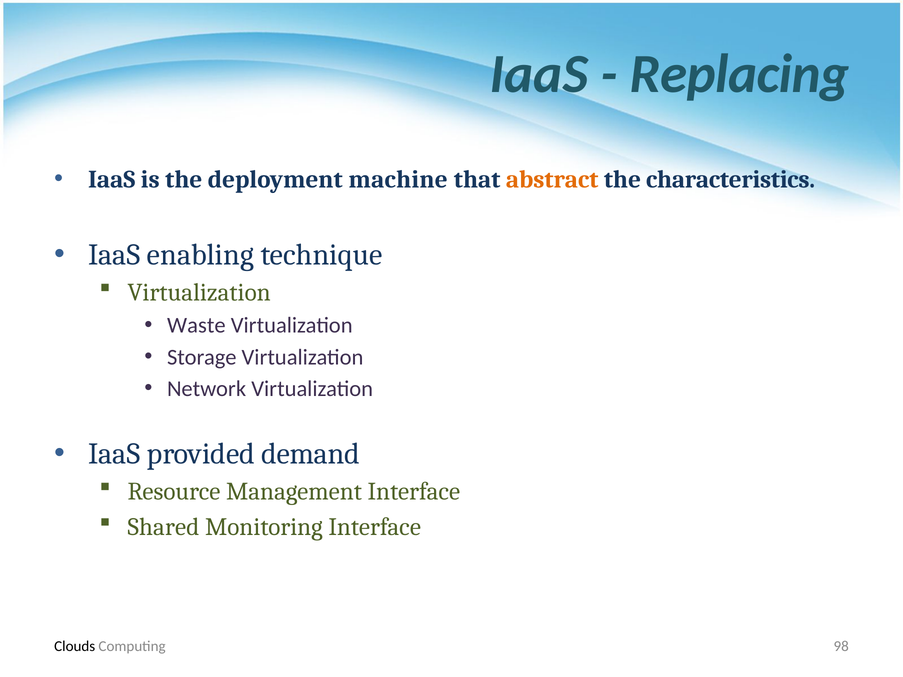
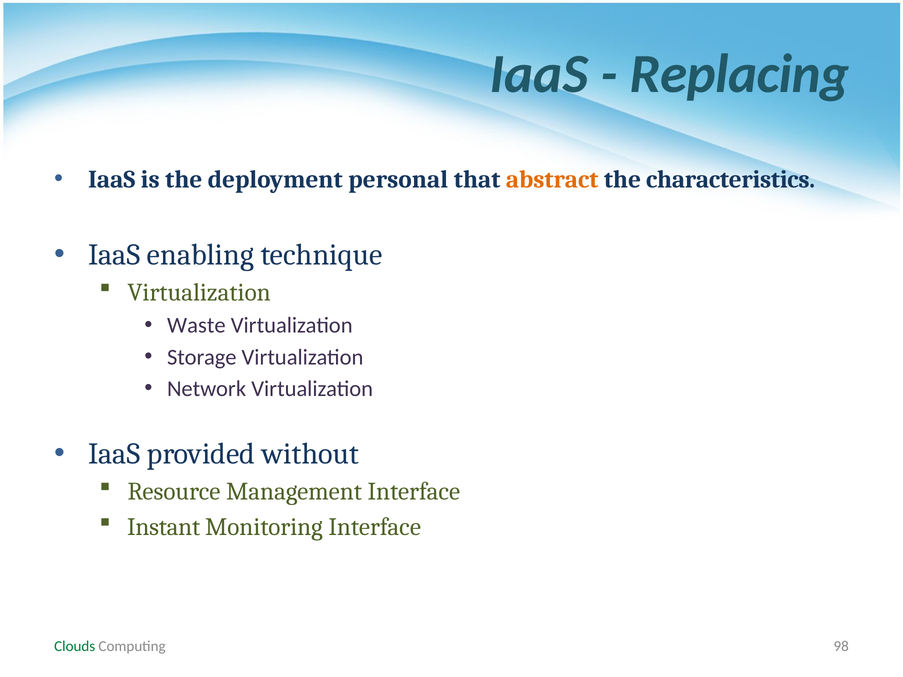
machine: machine -> personal (398, 179)
demand: demand -> without (310, 454)
Shared: Shared -> Instant (164, 527)
Clouds colour: black -> green (75, 647)
